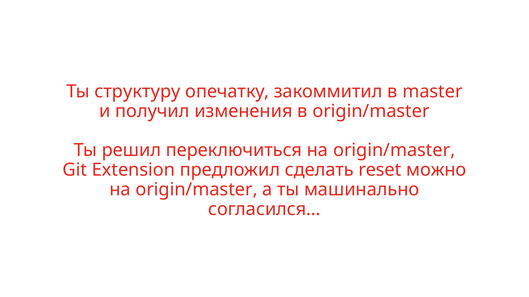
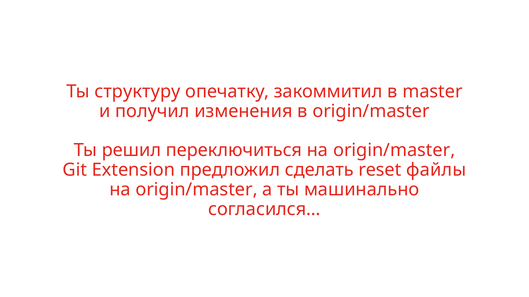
можно: можно -> файлы (436, 170)
